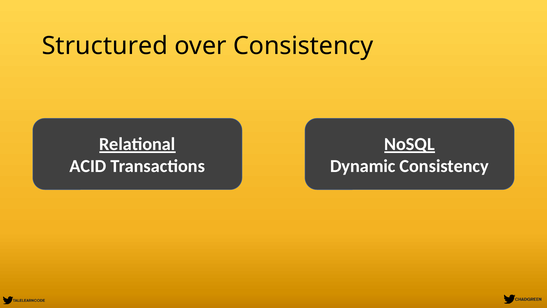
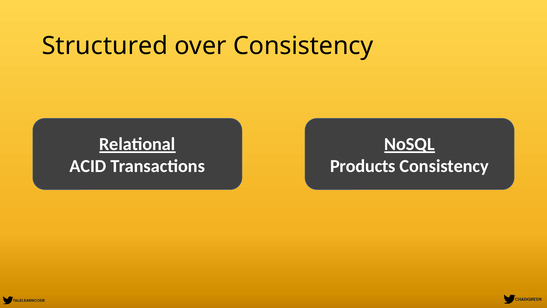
Dynamic: Dynamic -> Products (363, 166)
